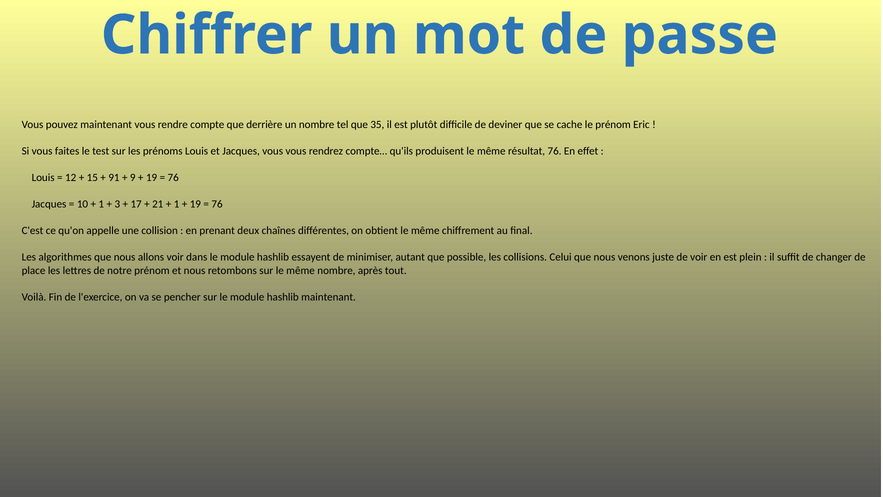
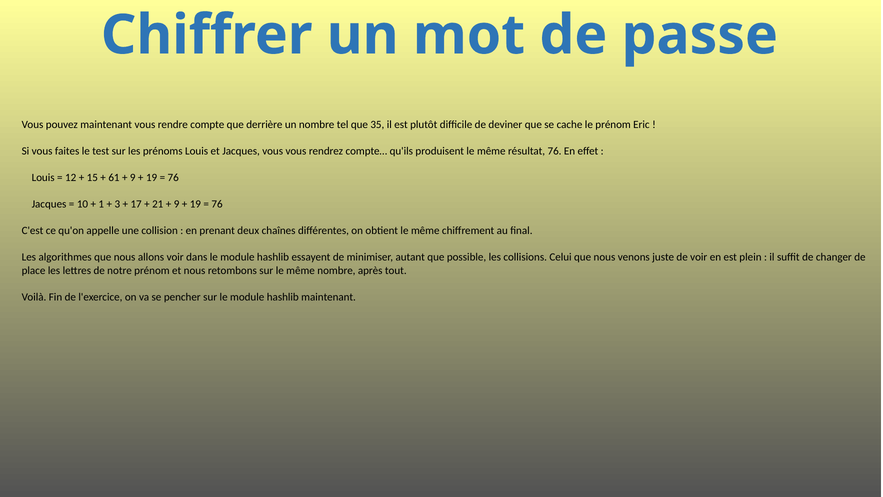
91: 91 -> 61 (114, 178)
1: 1 -> 9 (177, 204)
